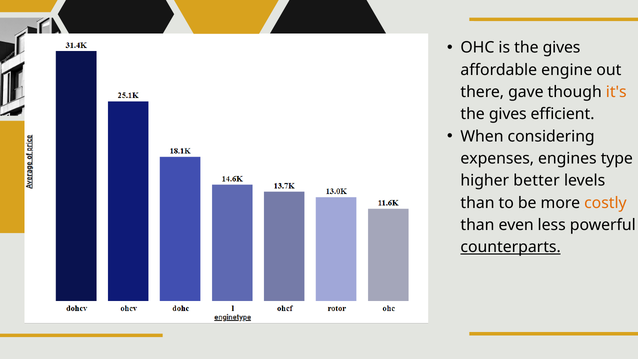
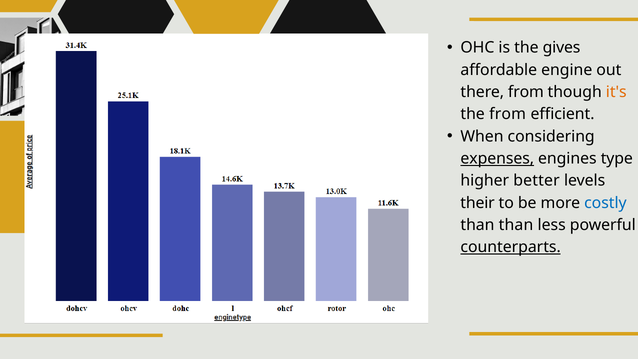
there gave: gave -> from (526, 92)
gives: gives -> from (508, 114)
expenses underline: none -> present (497, 158)
than: than -> their (478, 203)
costly colour: orange -> blue (605, 203)
than even: even -> than (516, 225)
